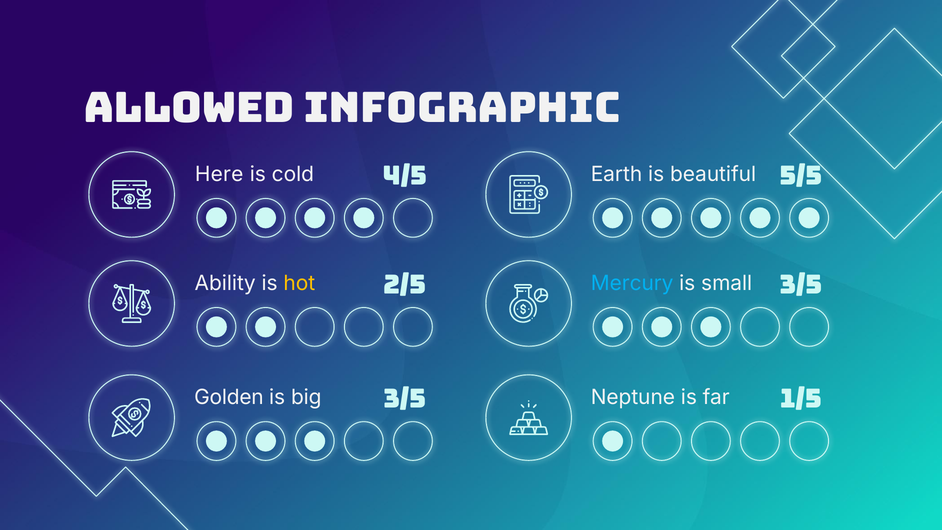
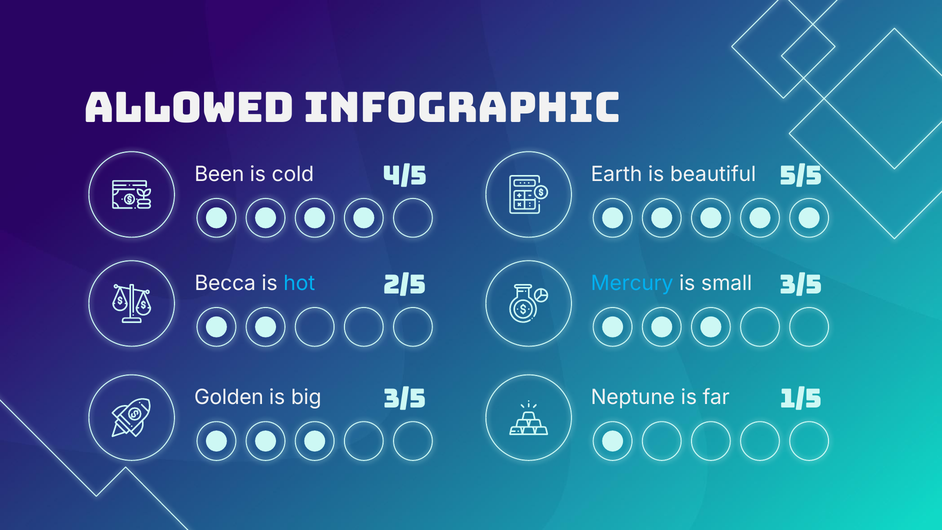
Here: Here -> Been (219, 174)
Ability: Ability -> Becca (225, 283)
hot colour: yellow -> light blue (299, 283)
